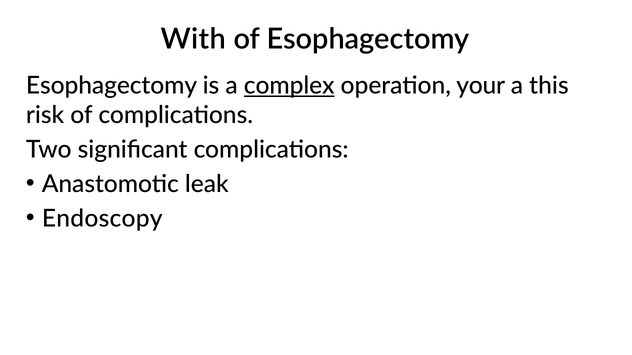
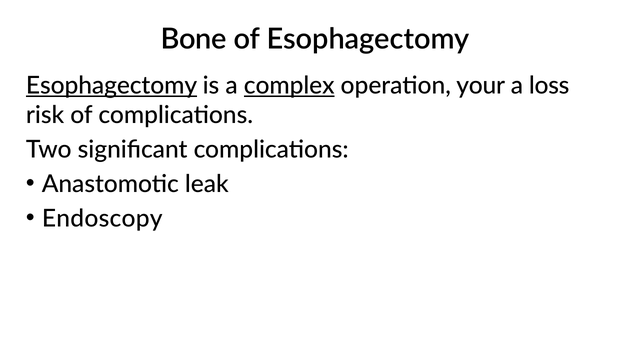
With: With -> Bone (194, 39)
Esophagectomy underline: none -> present (112, 86)
this: this -> loss (549, 86)
